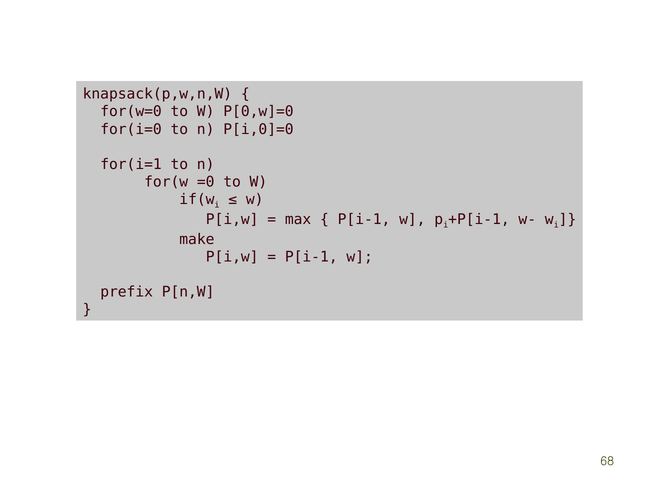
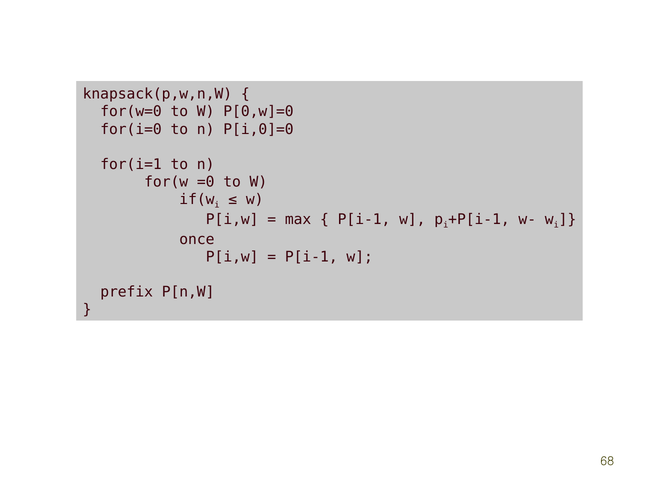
make: make -> once (197, 239)
